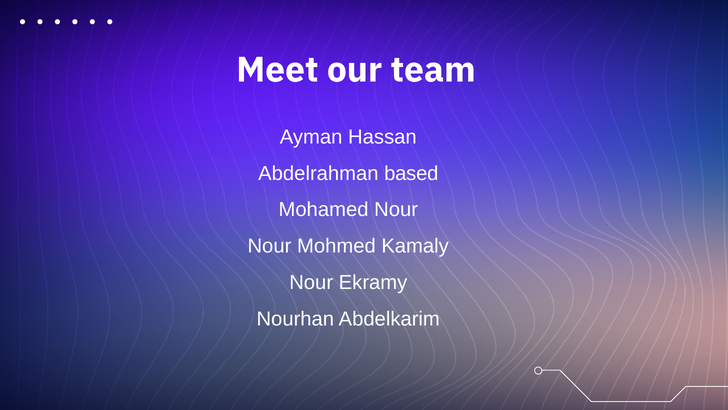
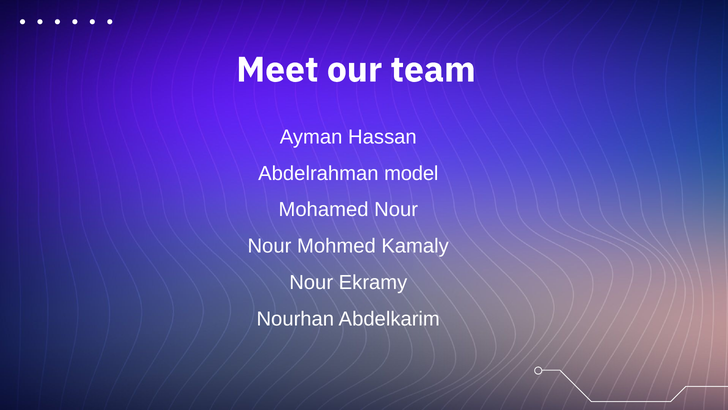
based: based -> model (411, 173)
